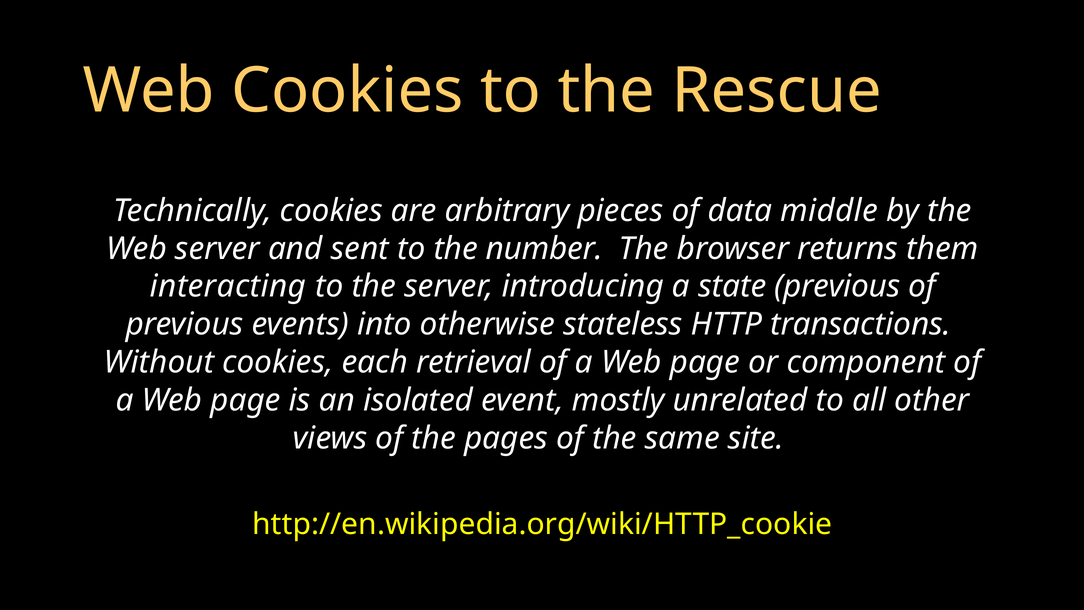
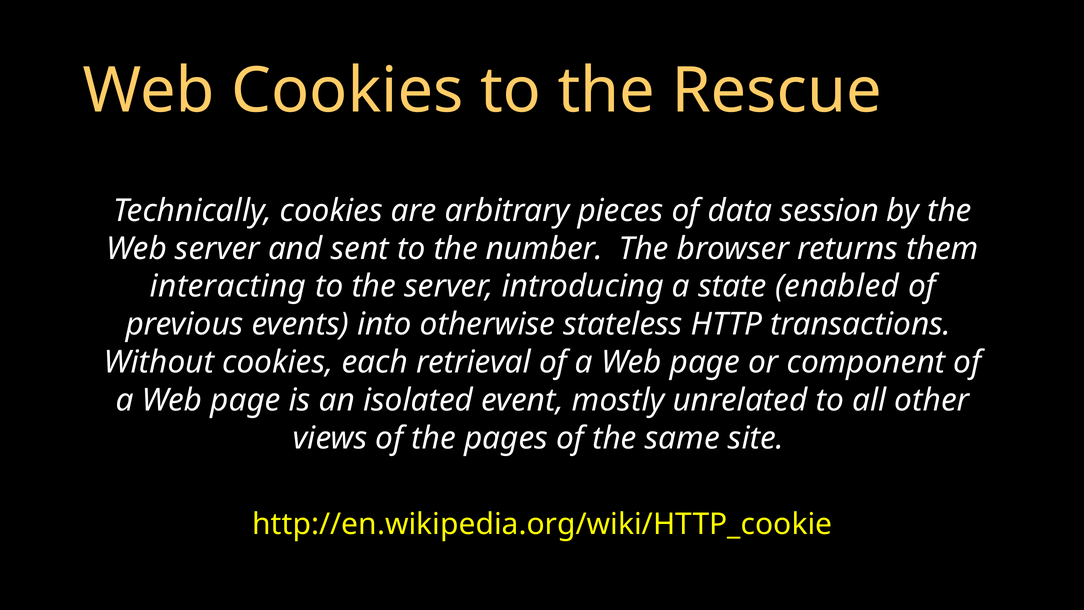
middle: middle -> session (830, 211)
state previous: previous -> enabled (837, 286)
